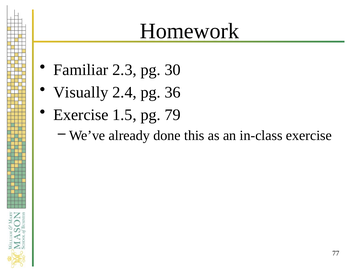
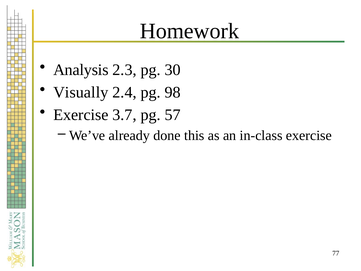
Familiar: Familiar -> Analysis (81, 70)
36: 36 -> 98 (173, 92)
1.5: 1.5 -> 3.7 (124, 115)
79: 79 -> 57 (173, 115)
